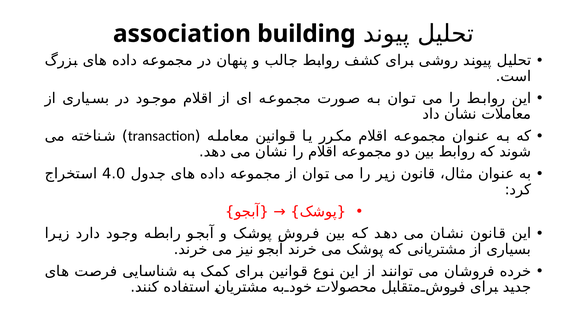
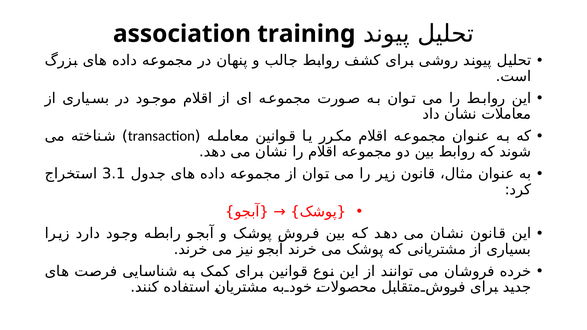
building: building -> training (306, 34)
4.0: 4.0 -> 3.1 (114, 174)
